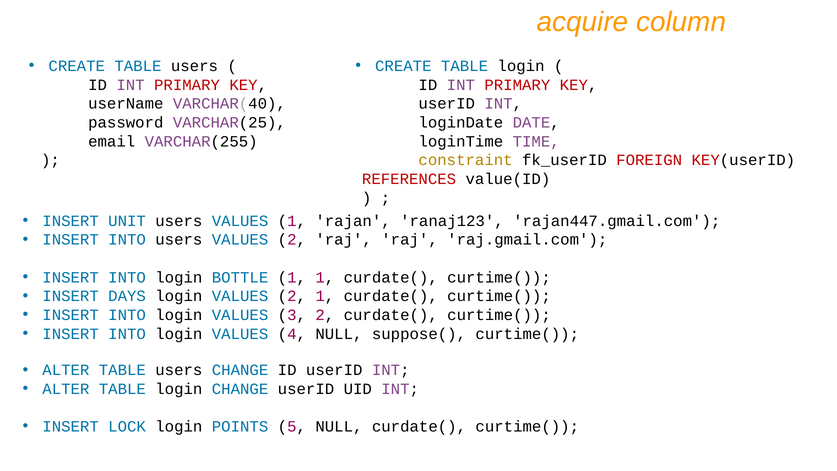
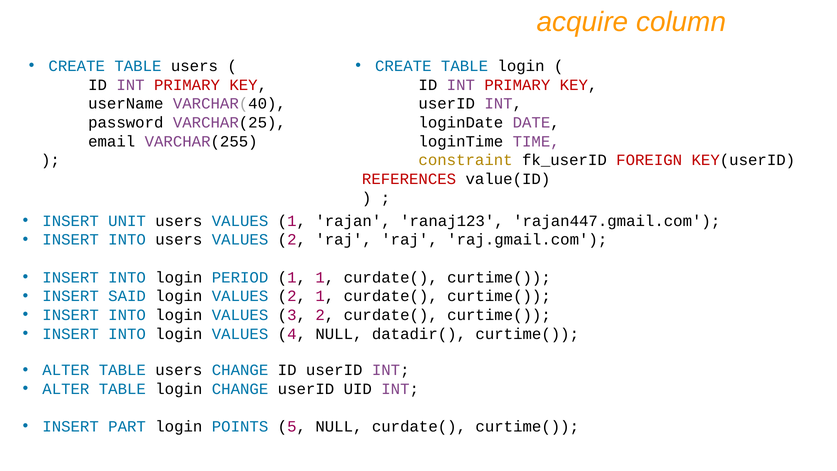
BOTTLE: BOTTLE -> PERIOD (240, 277)
DAYS: DAYS -> SAID (127, 296)
suppose(: suppose( -> datadir( (419, 334)
LOCK: LOCK -> PART (127, 426)
